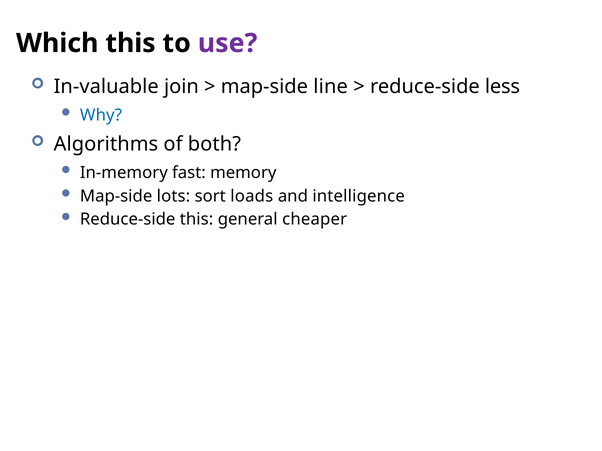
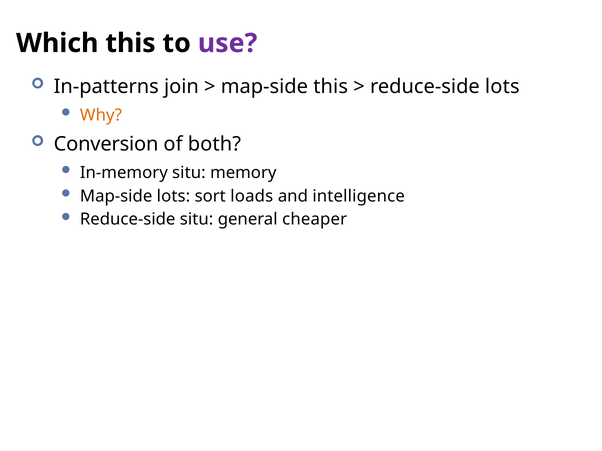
In-valuable: In-valuable -> In-patterns (106, 87)
map-side line: line -> this (331, 87)
reduce-side less: less -> lots (502, 87)
Why colour: blue -> orange (101, 115)
Algorithms: Algorithms -> Conversion (106, 144)
In-memory fast: fast -> situ (189, 173)
Reduce-side this: this -> situ (197, 220)
